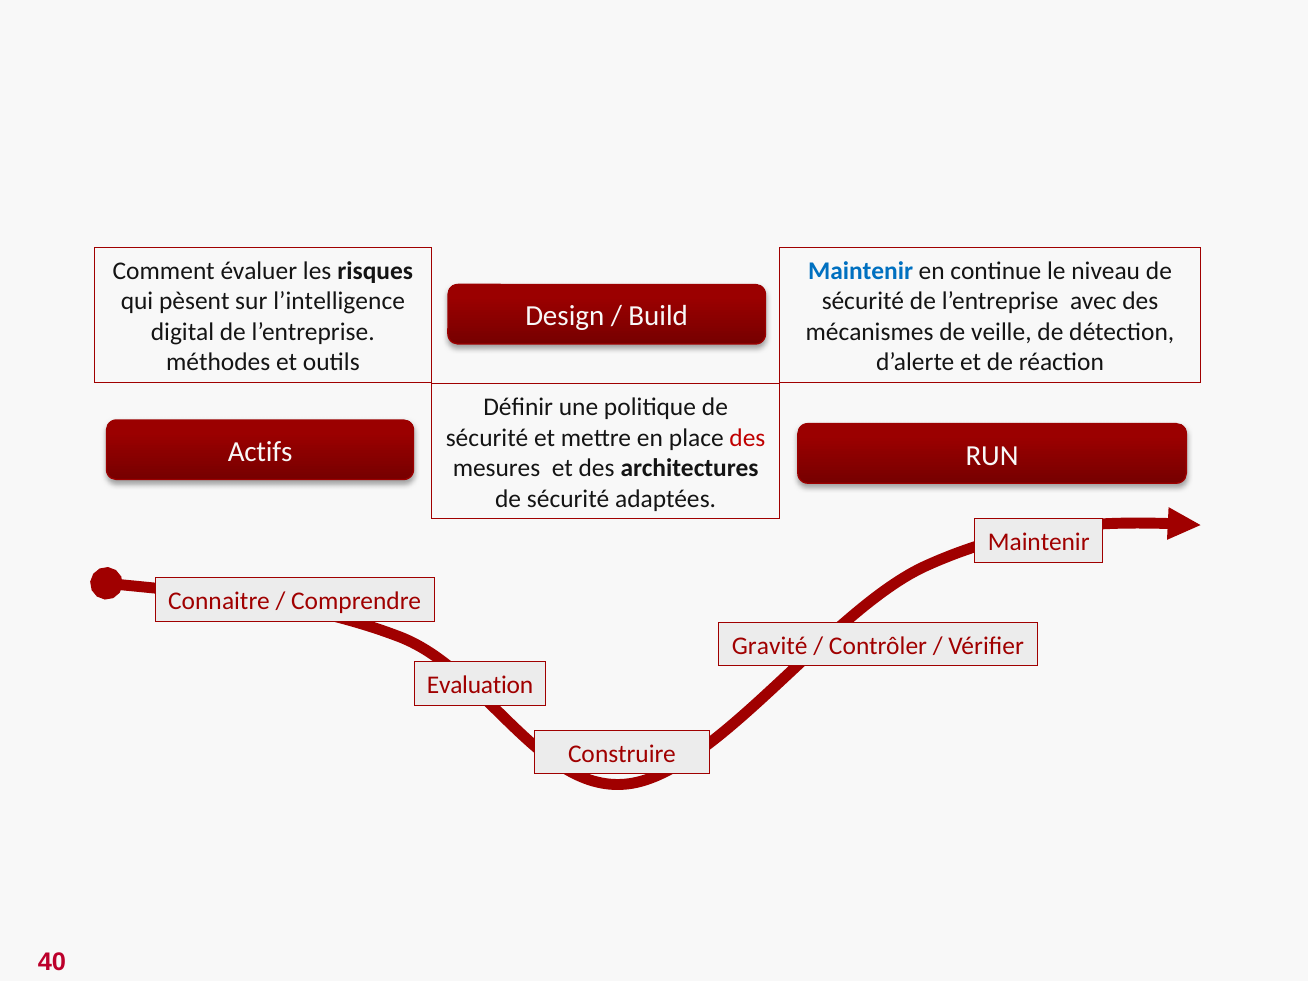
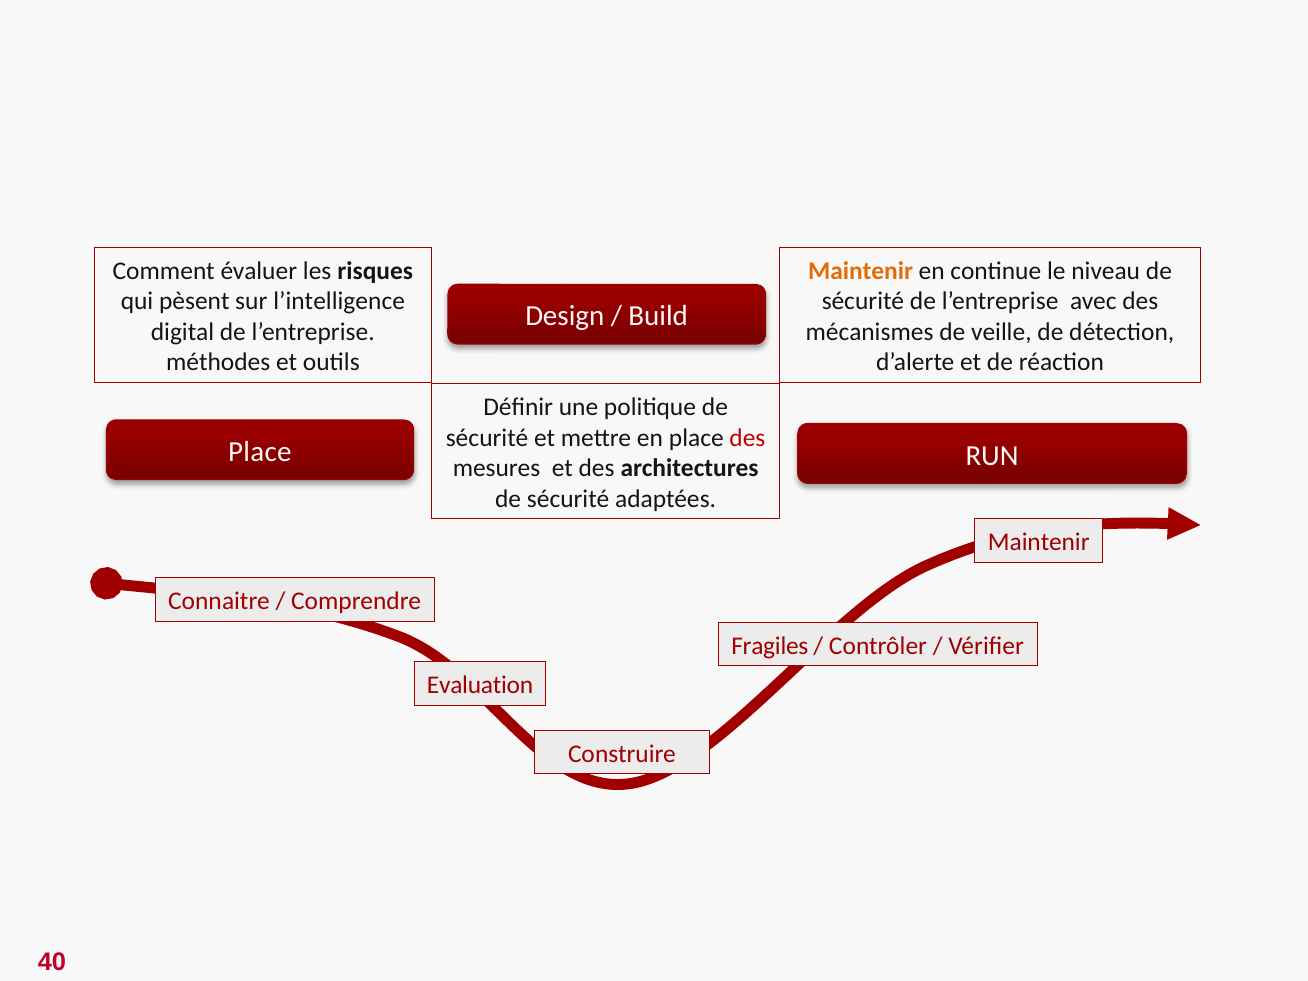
Maintenir colour: blue -> orange (861, 271)
Actifs: Actifs -> Place (260, 452)
Gravité: Gravité -> Fragiles (770, 646)
